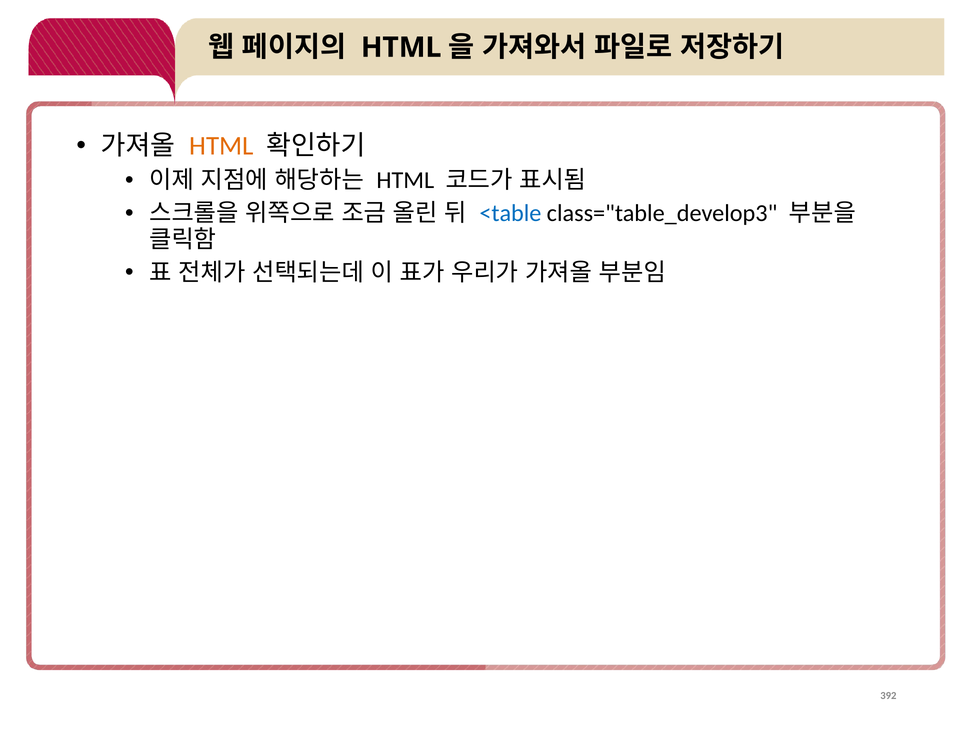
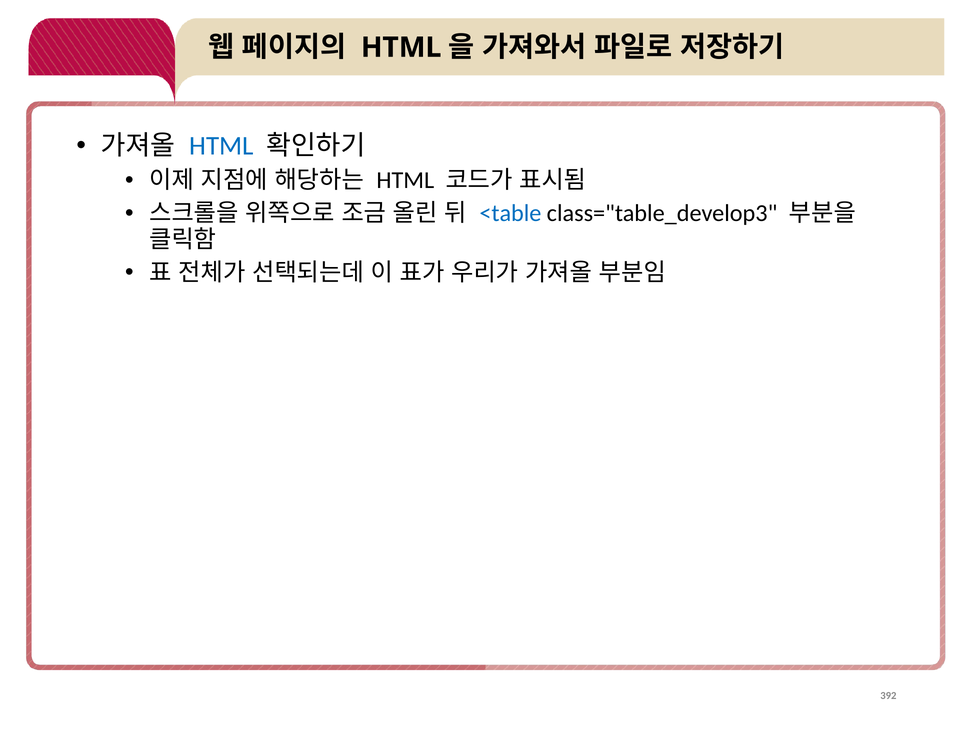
HTML colour: orange -> blue (221, 146)
